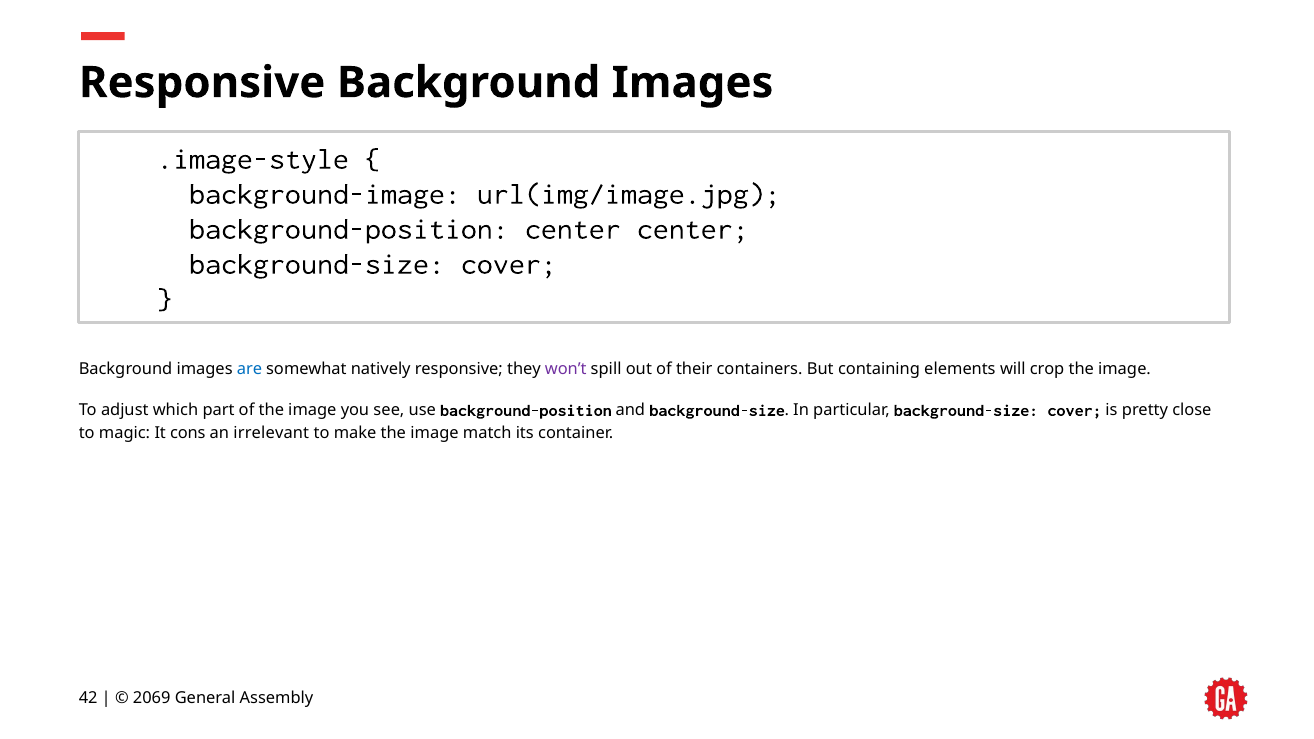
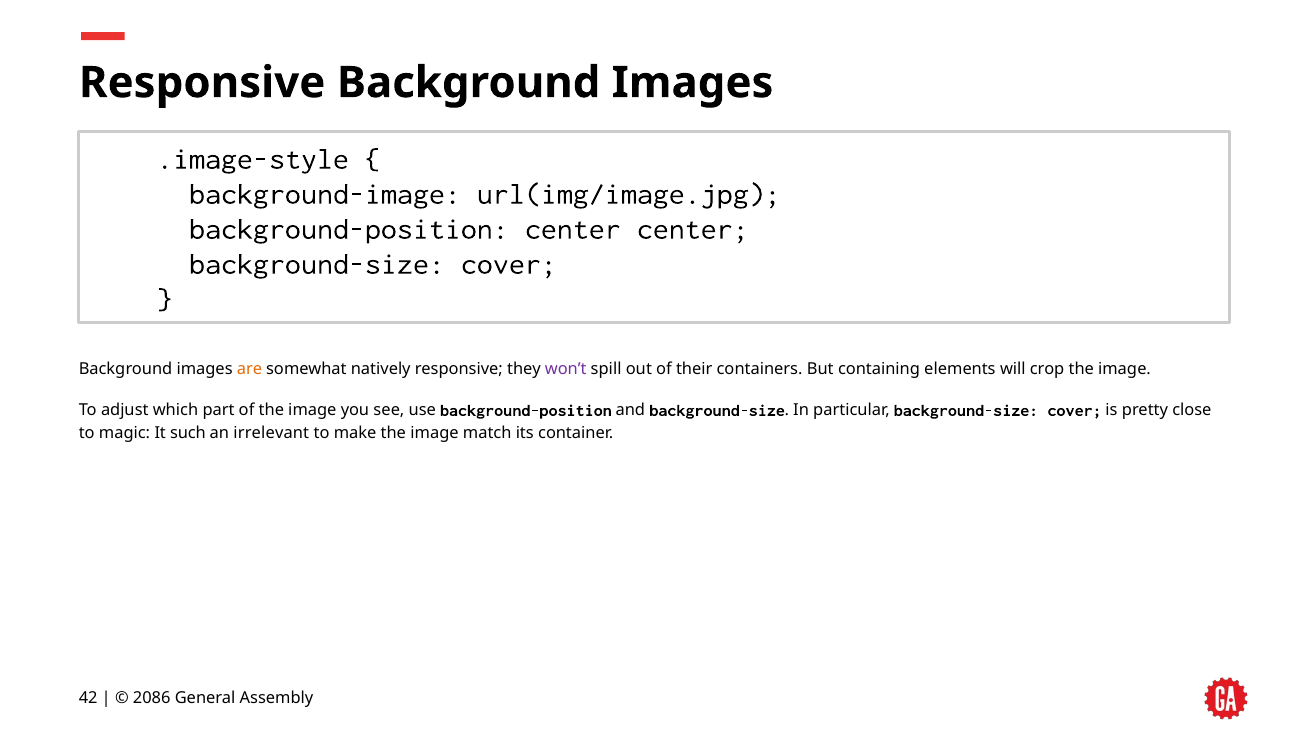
are colour: blue -> orange (249, 369)
cons: cons -> such (188, 433)
2069: 2069 -> 2086 (152, 698)
